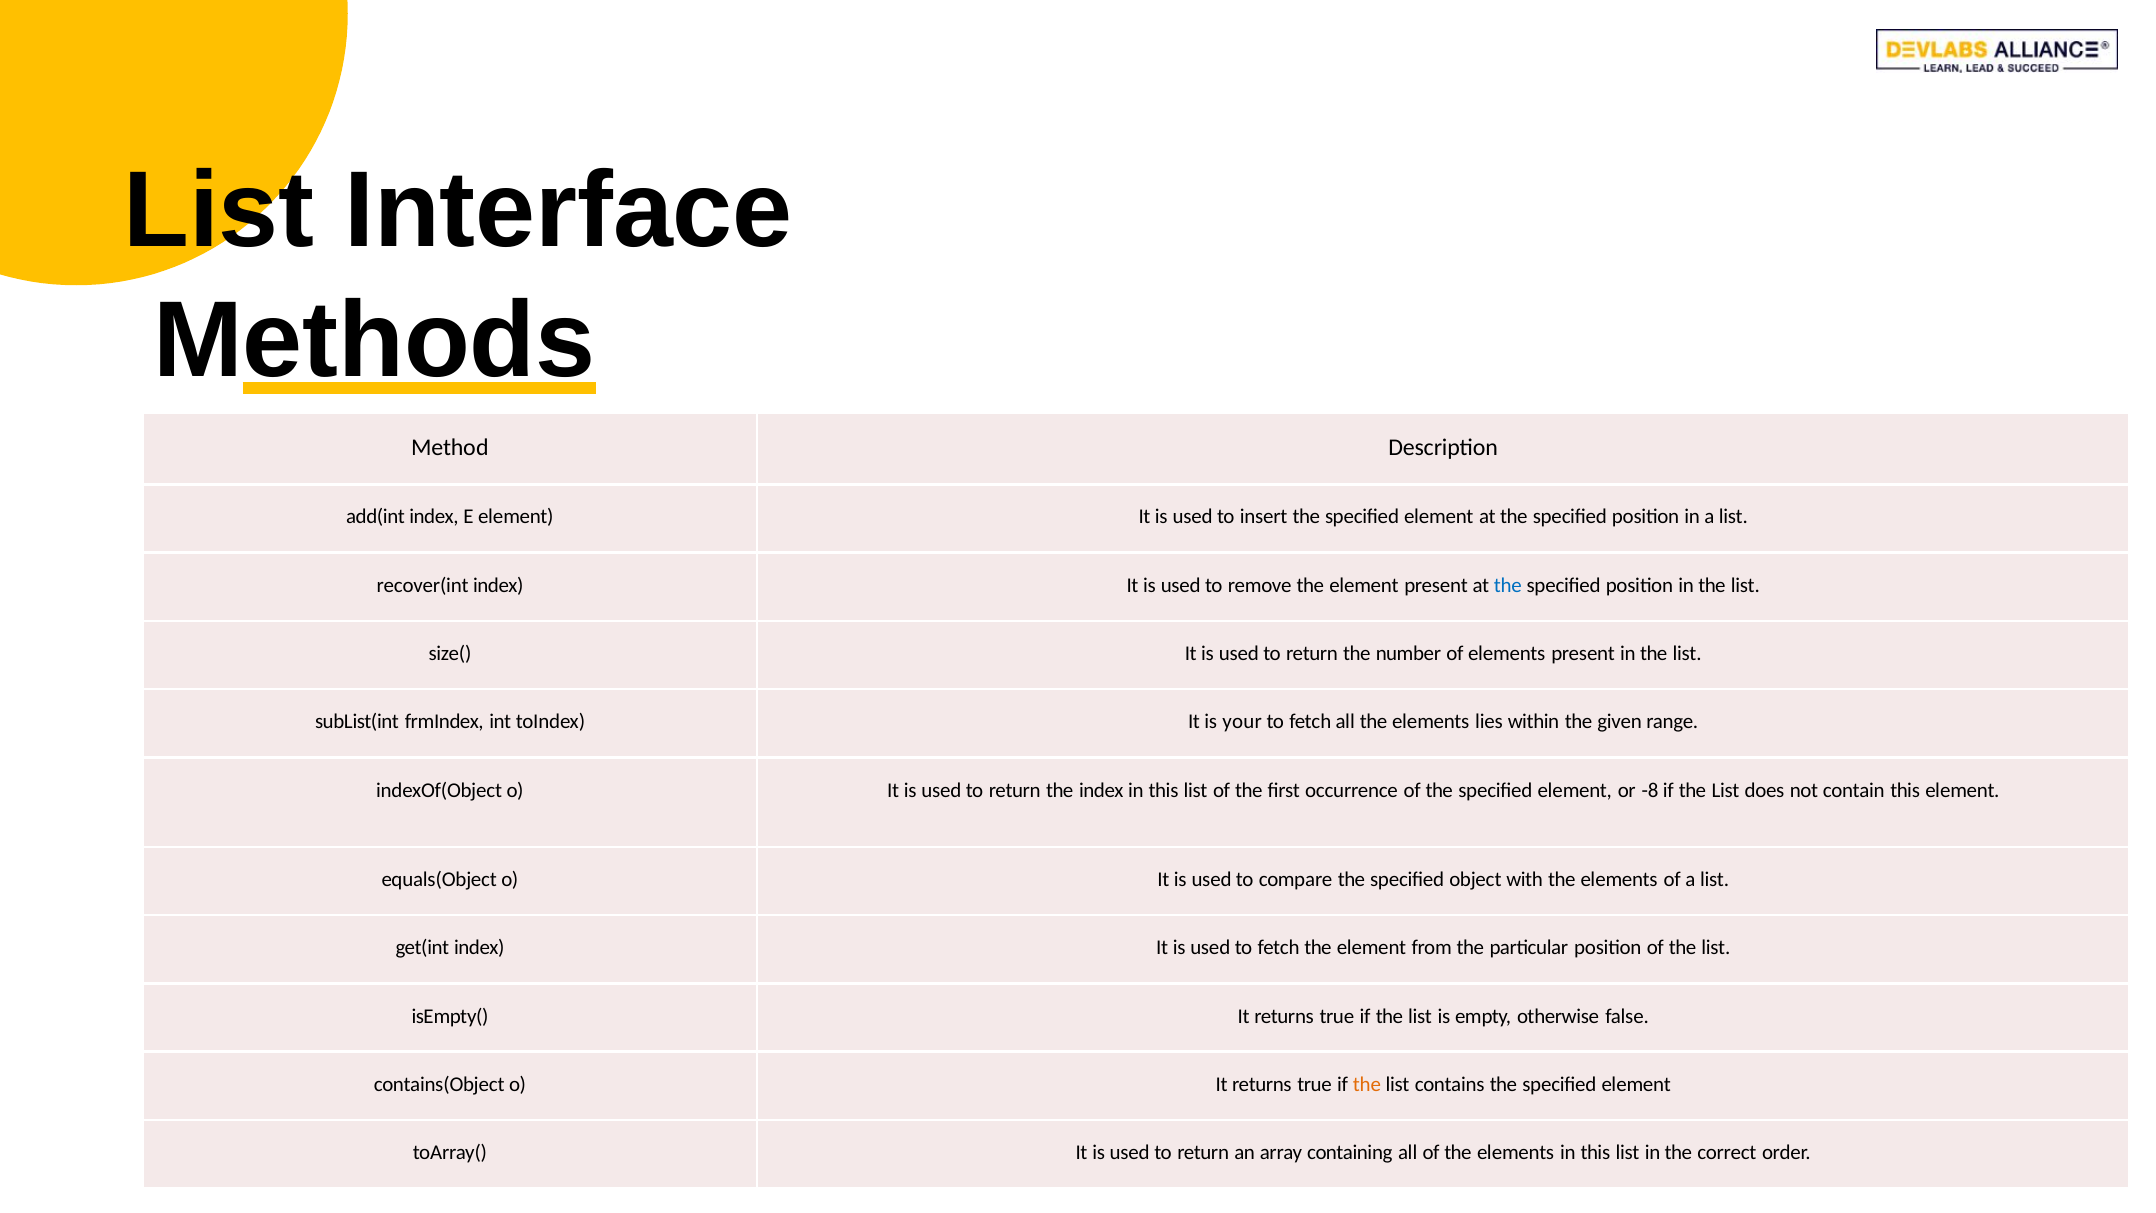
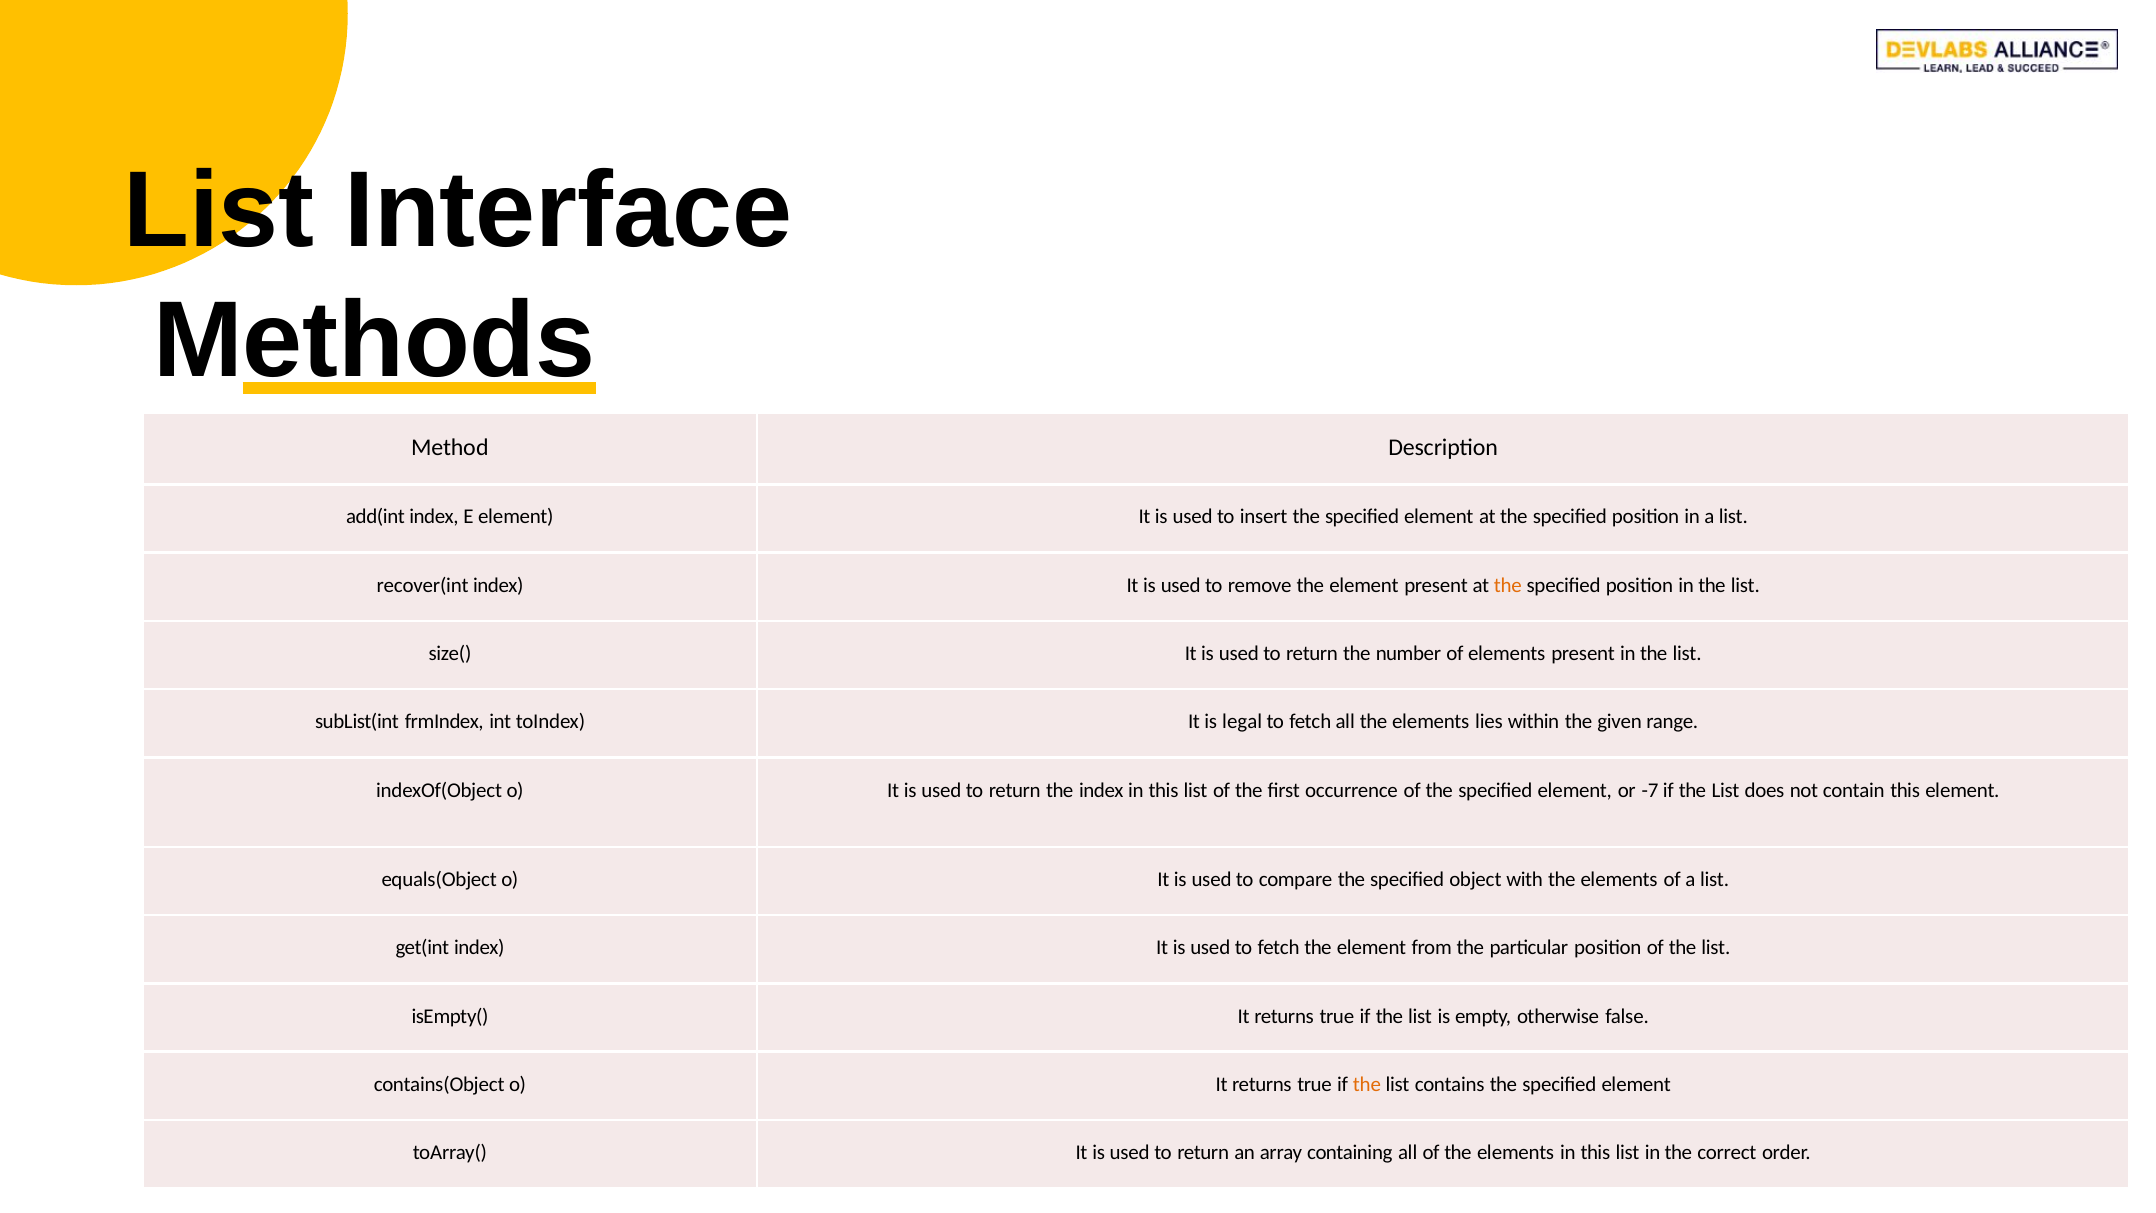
the colour: blue -> orange (1508, 585)
your: your -> legal (1242, 722)
-8: -8 -> -7 (1650, 790)
